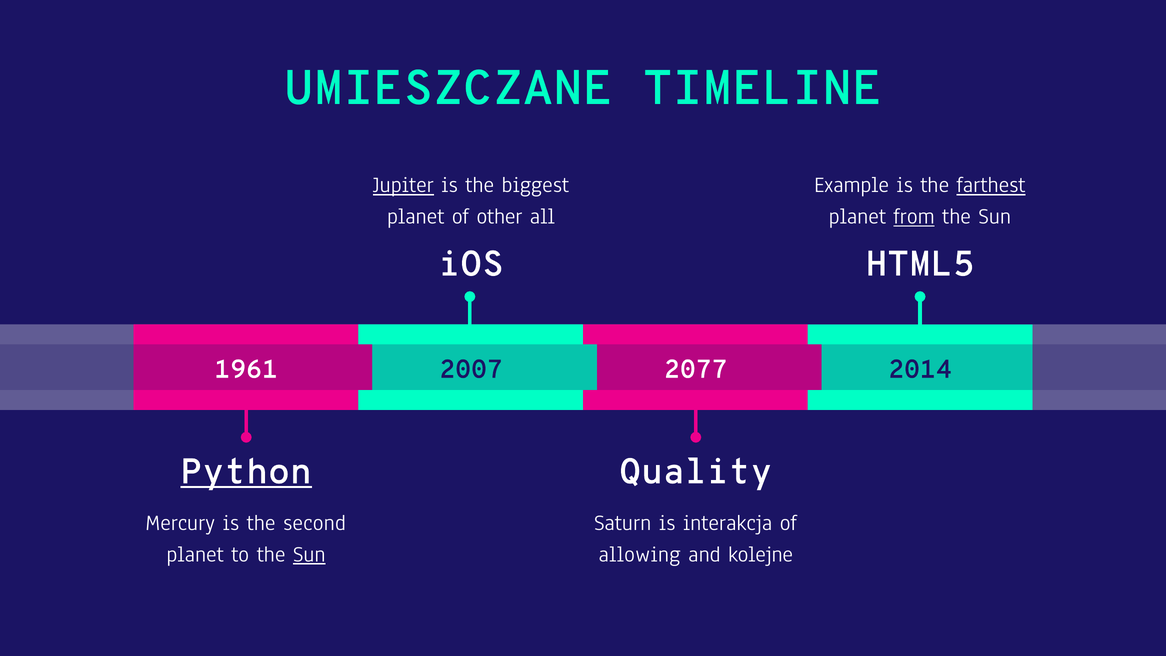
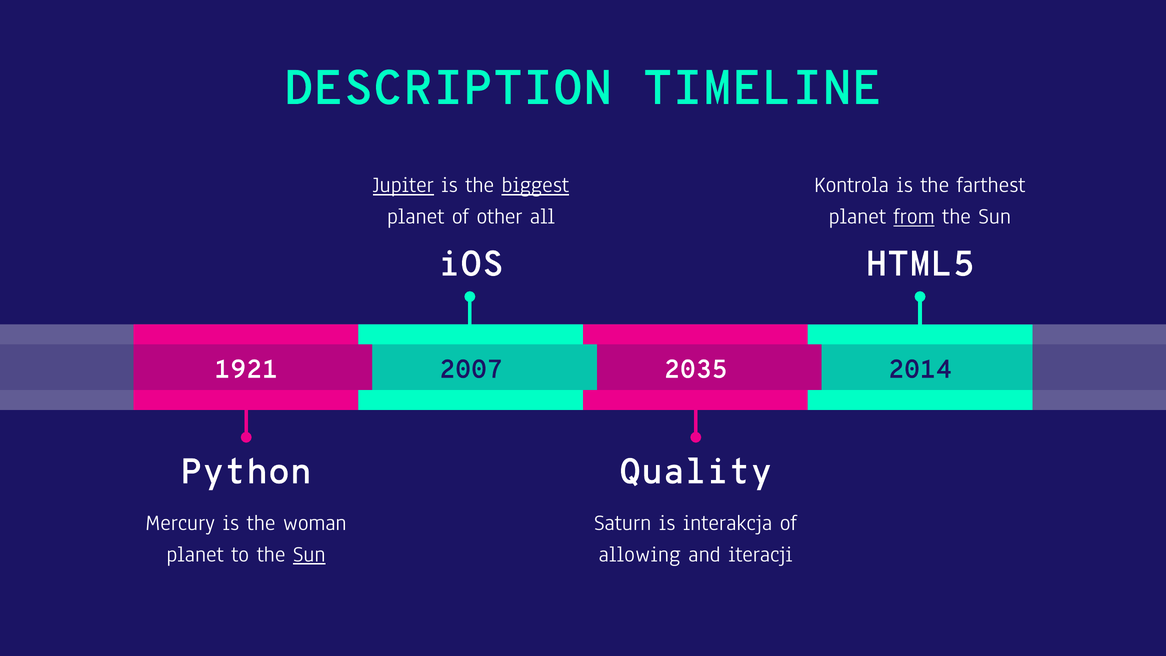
UMIESZCZANE: UMIESZCZANE -> DESCRIPTION (448, 88)
biggest underline: none -> present (535, 185)
Example: Example -> Kontrola (852, 185)
farthest underline: present -> none (991, 185)
1961: 1961 -> 1921 (246, 369)
2077: 2077 -> 2035 (696, 369)
Python underline: present -> none (246, 471)
second: second -> woman (315, 523)
kolejne: kolejne -> iteracji (760, 554)
